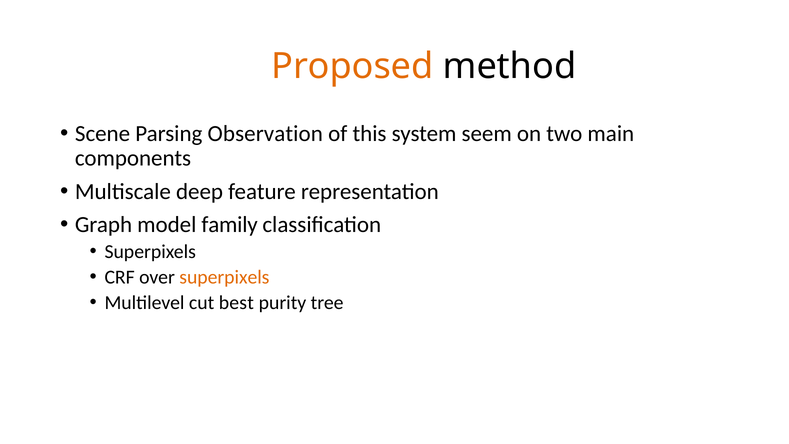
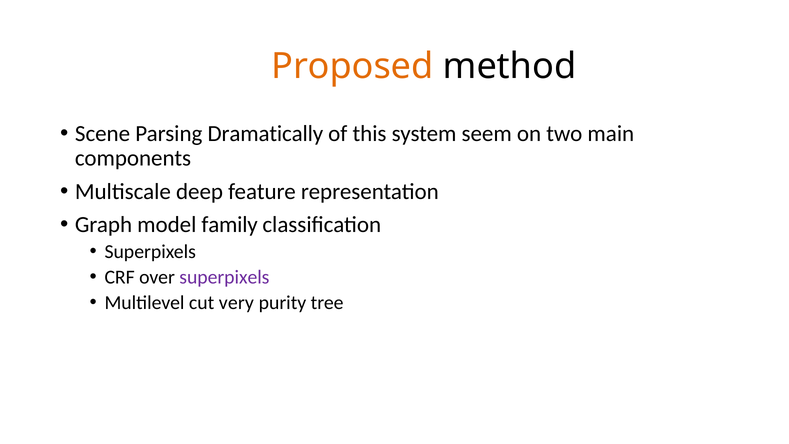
Observation: Observation -> Dramatically (265, 133)
superpixels colour: orange -> purple (224, 277)
best: best -> very (236, 302)
